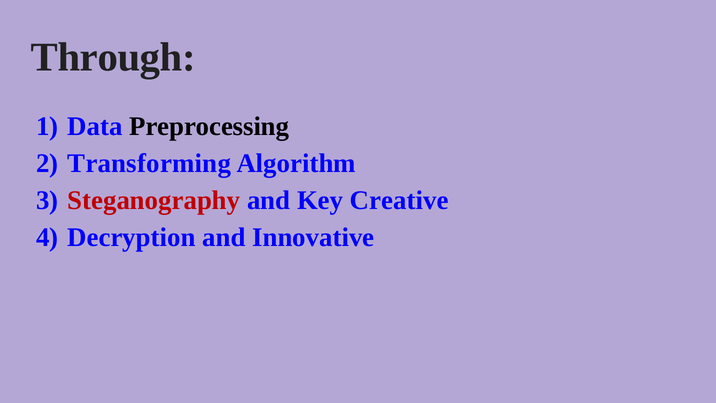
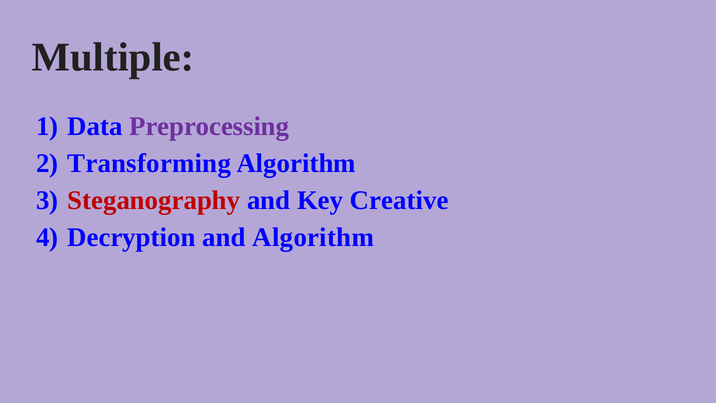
Through: Through -> Multiple (113, 57)
Preprocessing colour: black -> purple (209, 126)
and Innovative: Innovative -> Algorithm (313, 237)
